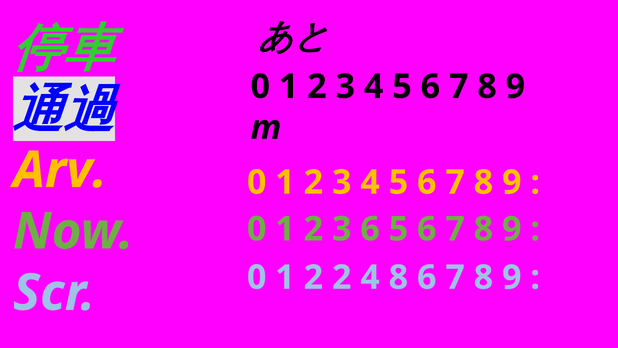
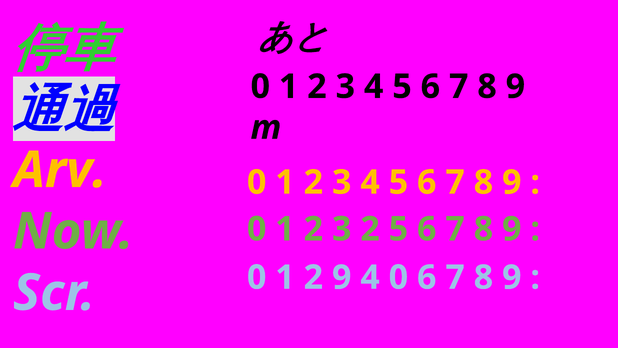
3 6: 6 -> 2 (370, 229)
2 2: 2 -> 9 (342, 277)
4 8: 8 -> 0 (398, 277)
